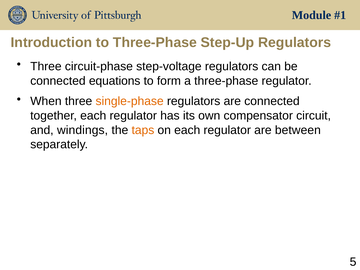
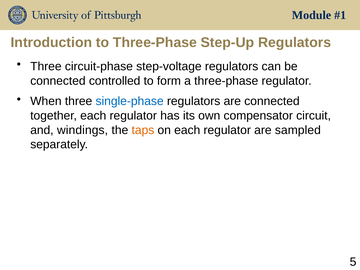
equations: equations -> controlled (115, 81)
single-phase colour: orange -> blue (130, 101)
between: between -> sampled (298, 130)
